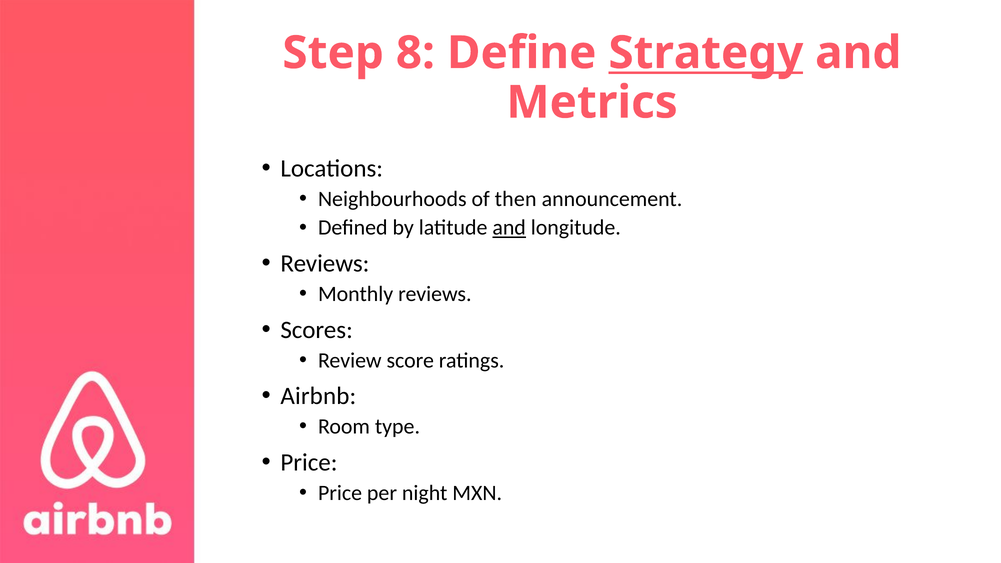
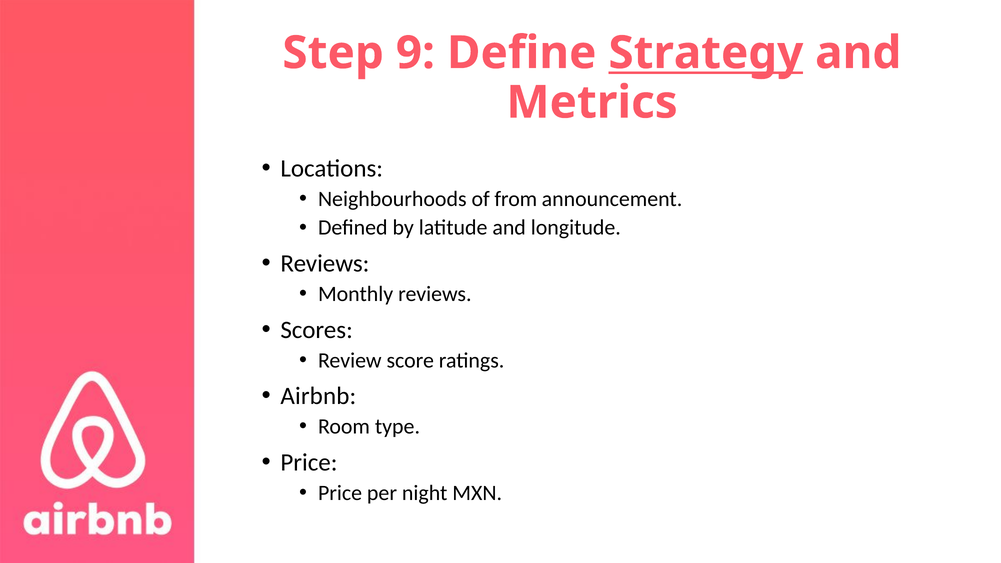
8: 8 -> 9 (415, 53)
then: then -> from (516, 199)
and underline: present -> none (509, 228)
